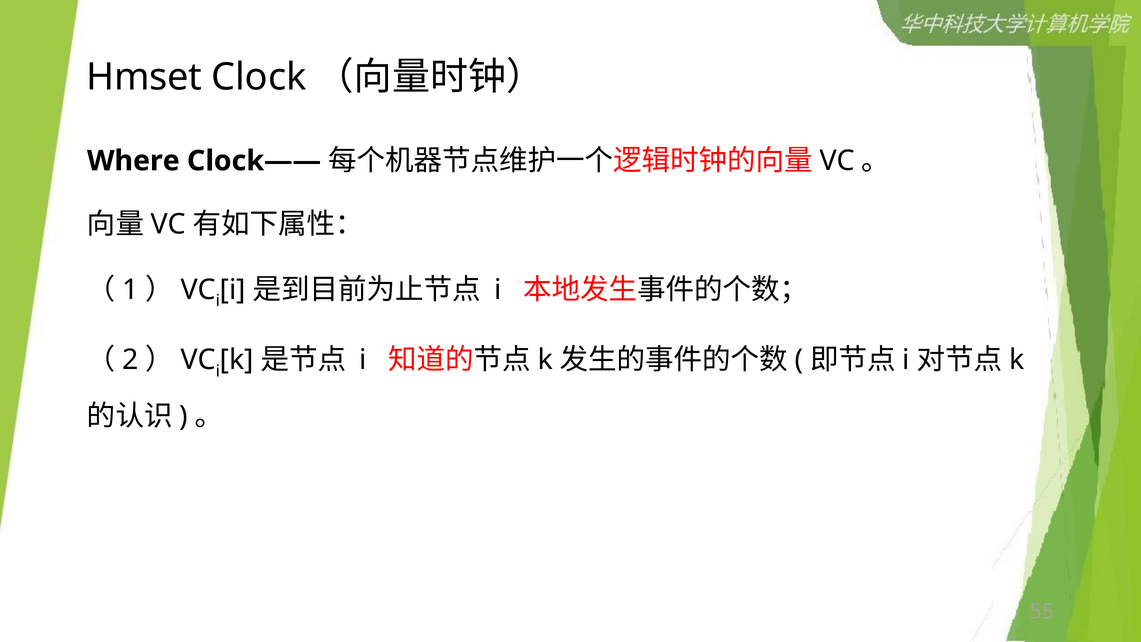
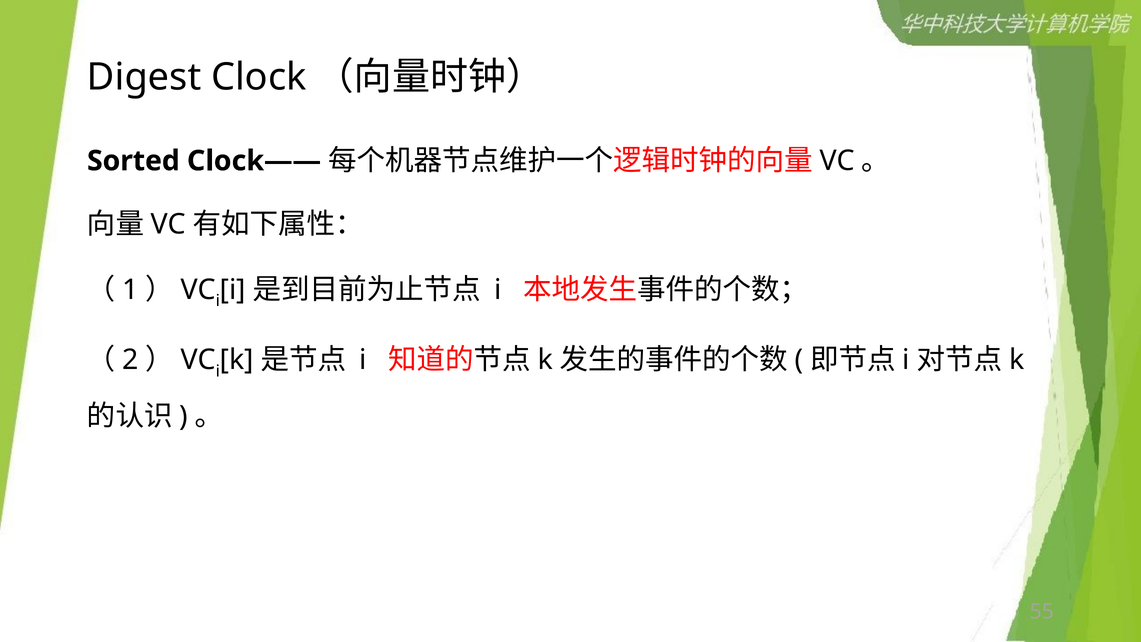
Hmset: Hmset -> Digest (144, 77)
Where: Where -> Sorted (133, 161)
